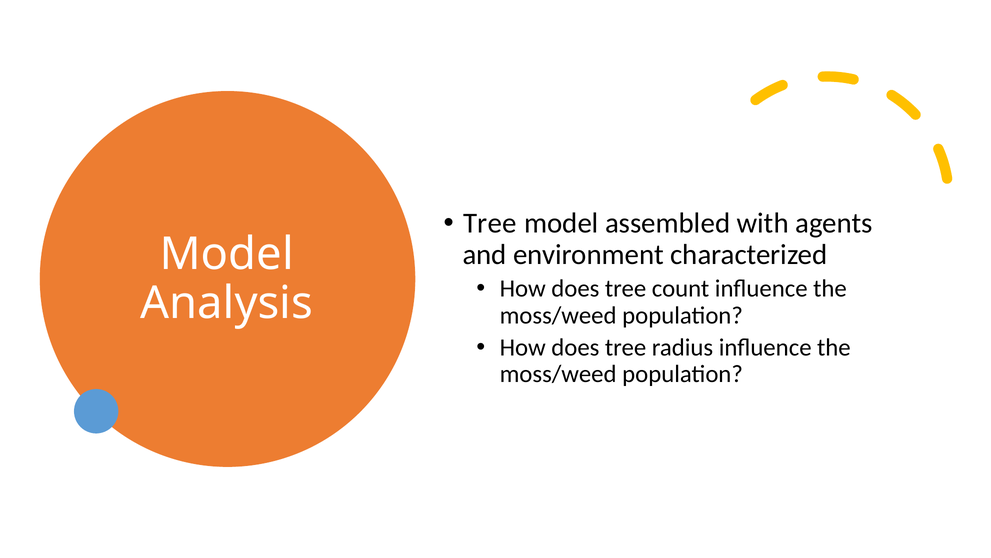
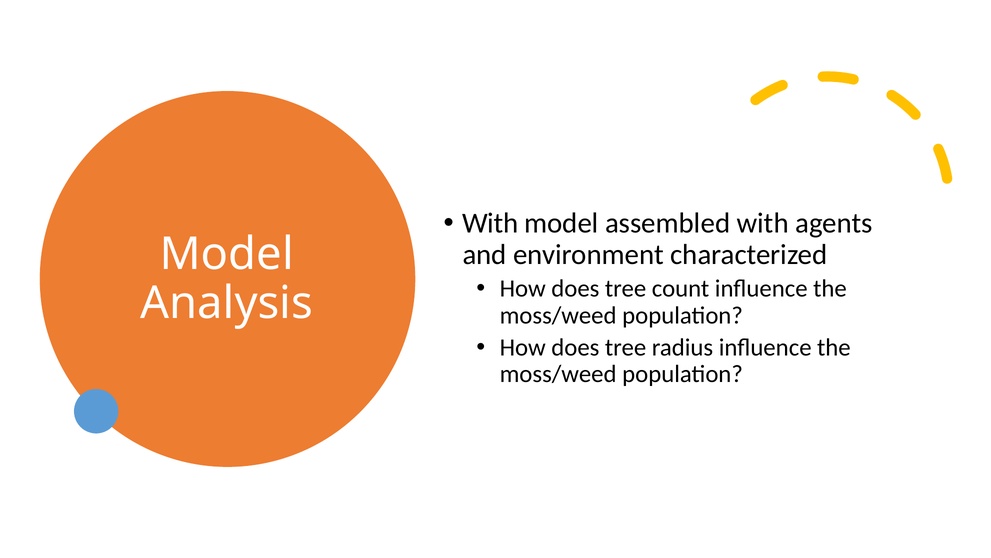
Tree: Tree -> With (490, 223)
